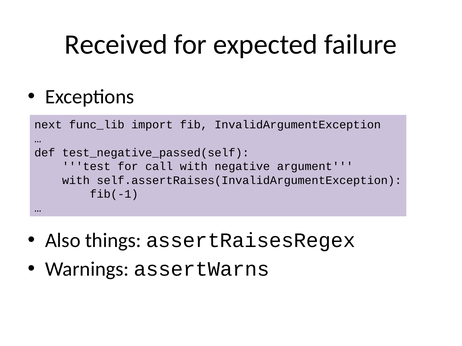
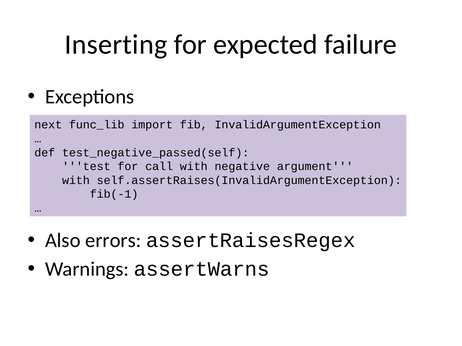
Received: Received -> Inserting (116, 45)
things: things -> errors (113, 241)
